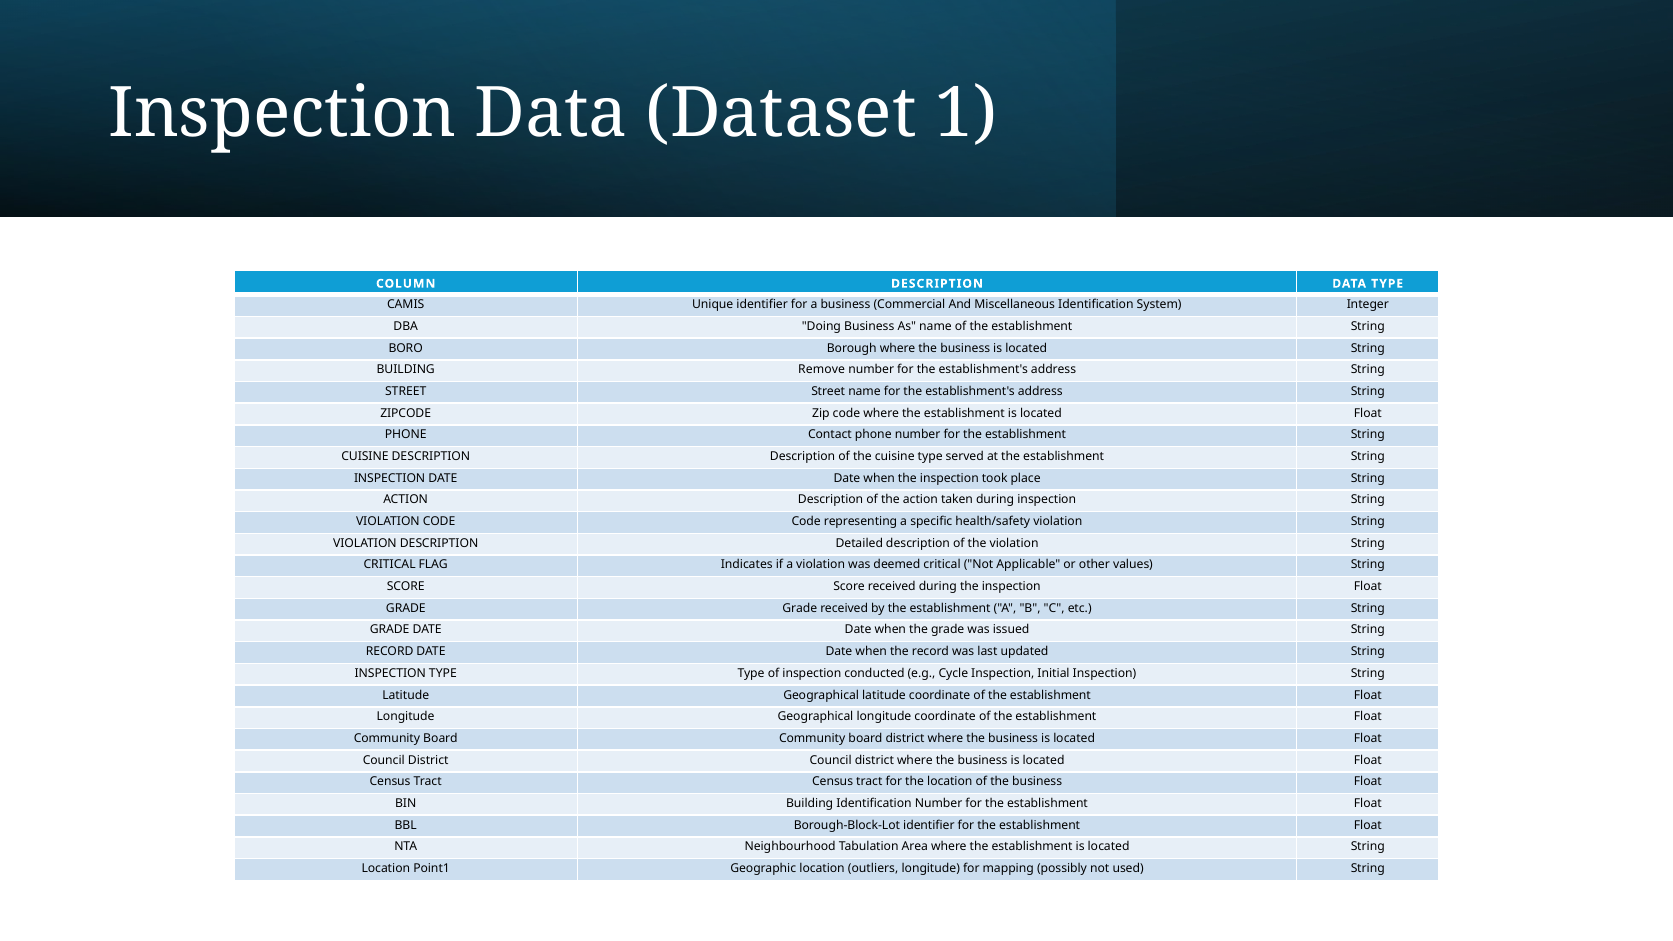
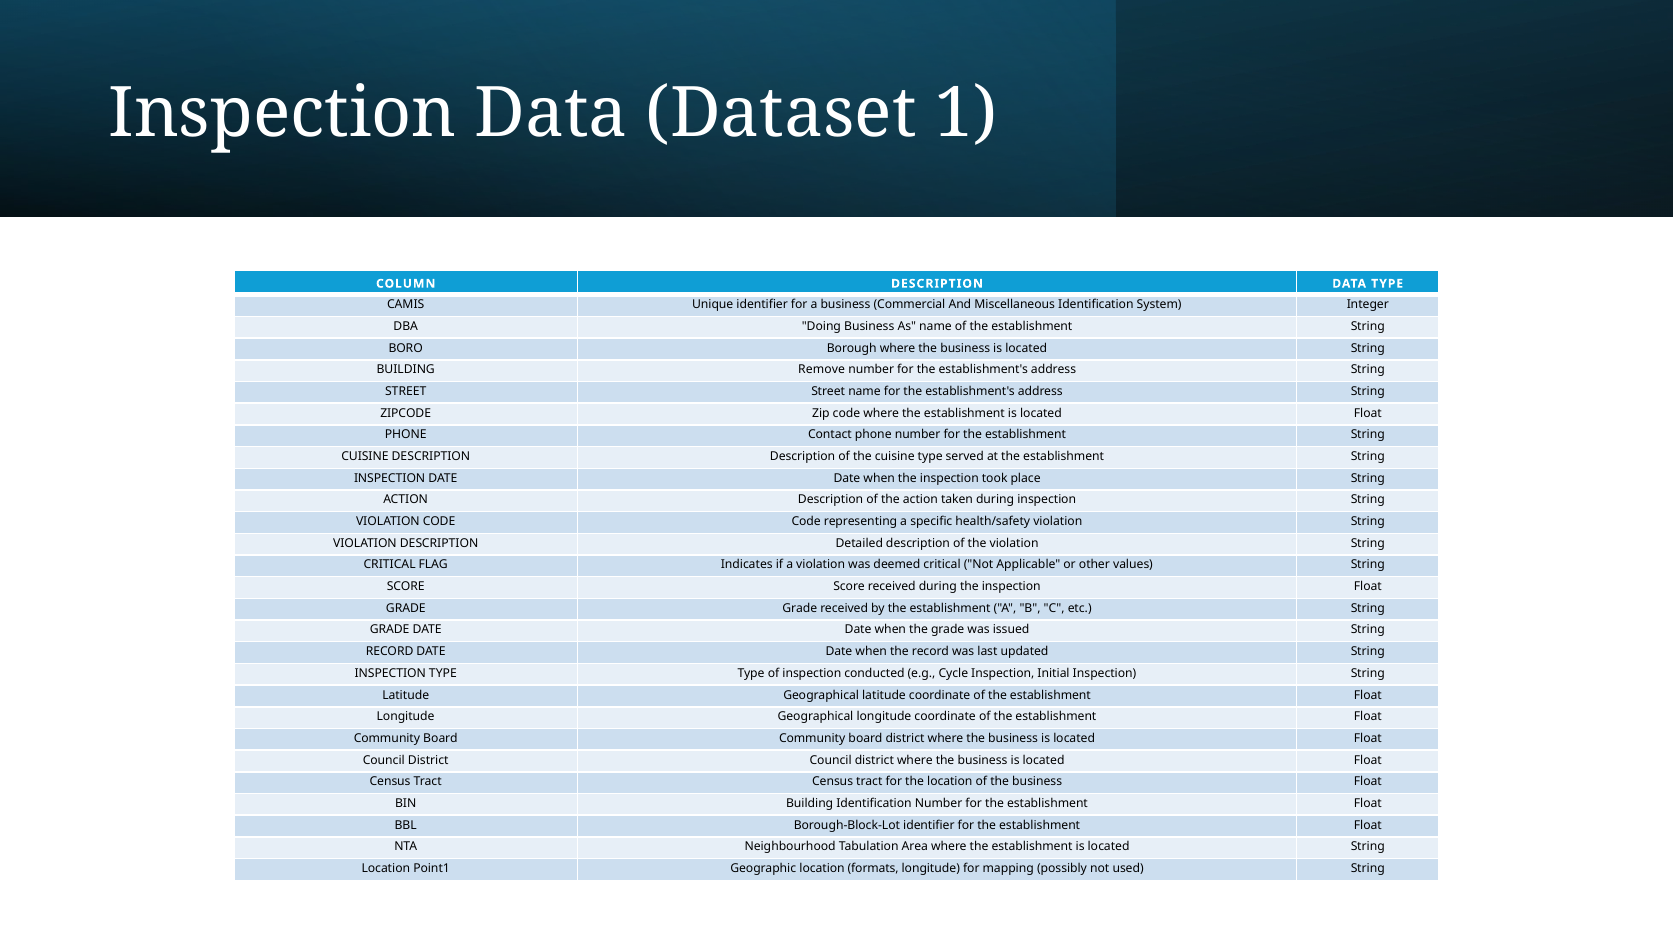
outliers: outliers -> formats (873, 869)
